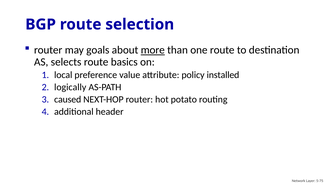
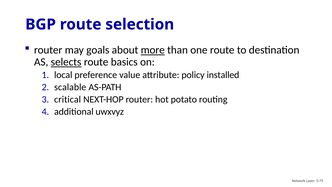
selects underline: none -> present (66, 62)
logically: logically -> scalable (70, 87)
caused: caused -> critical (68, 99)
header: header -> uwxvyz (110, 111)
